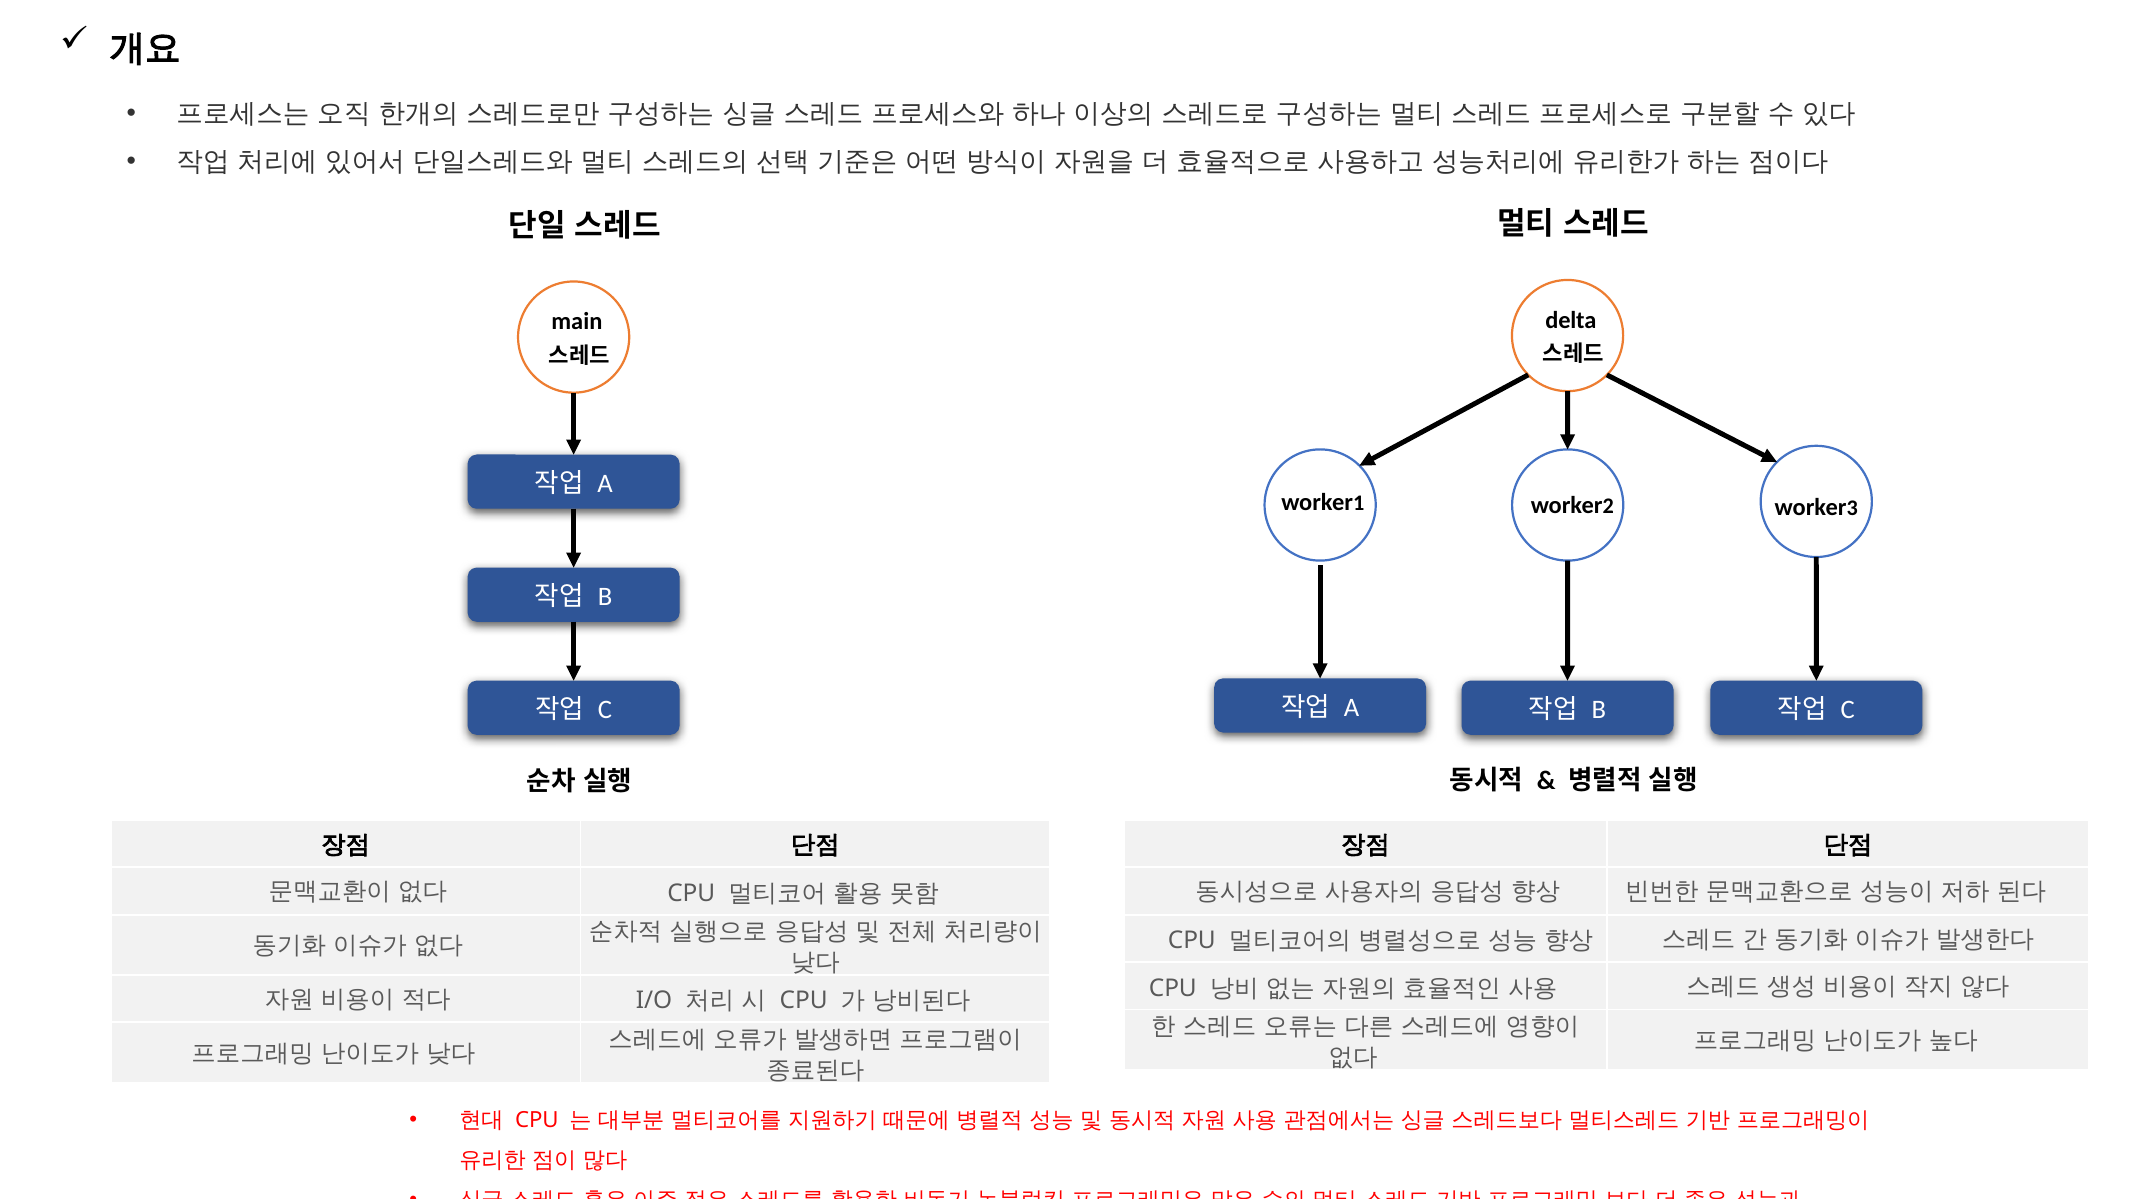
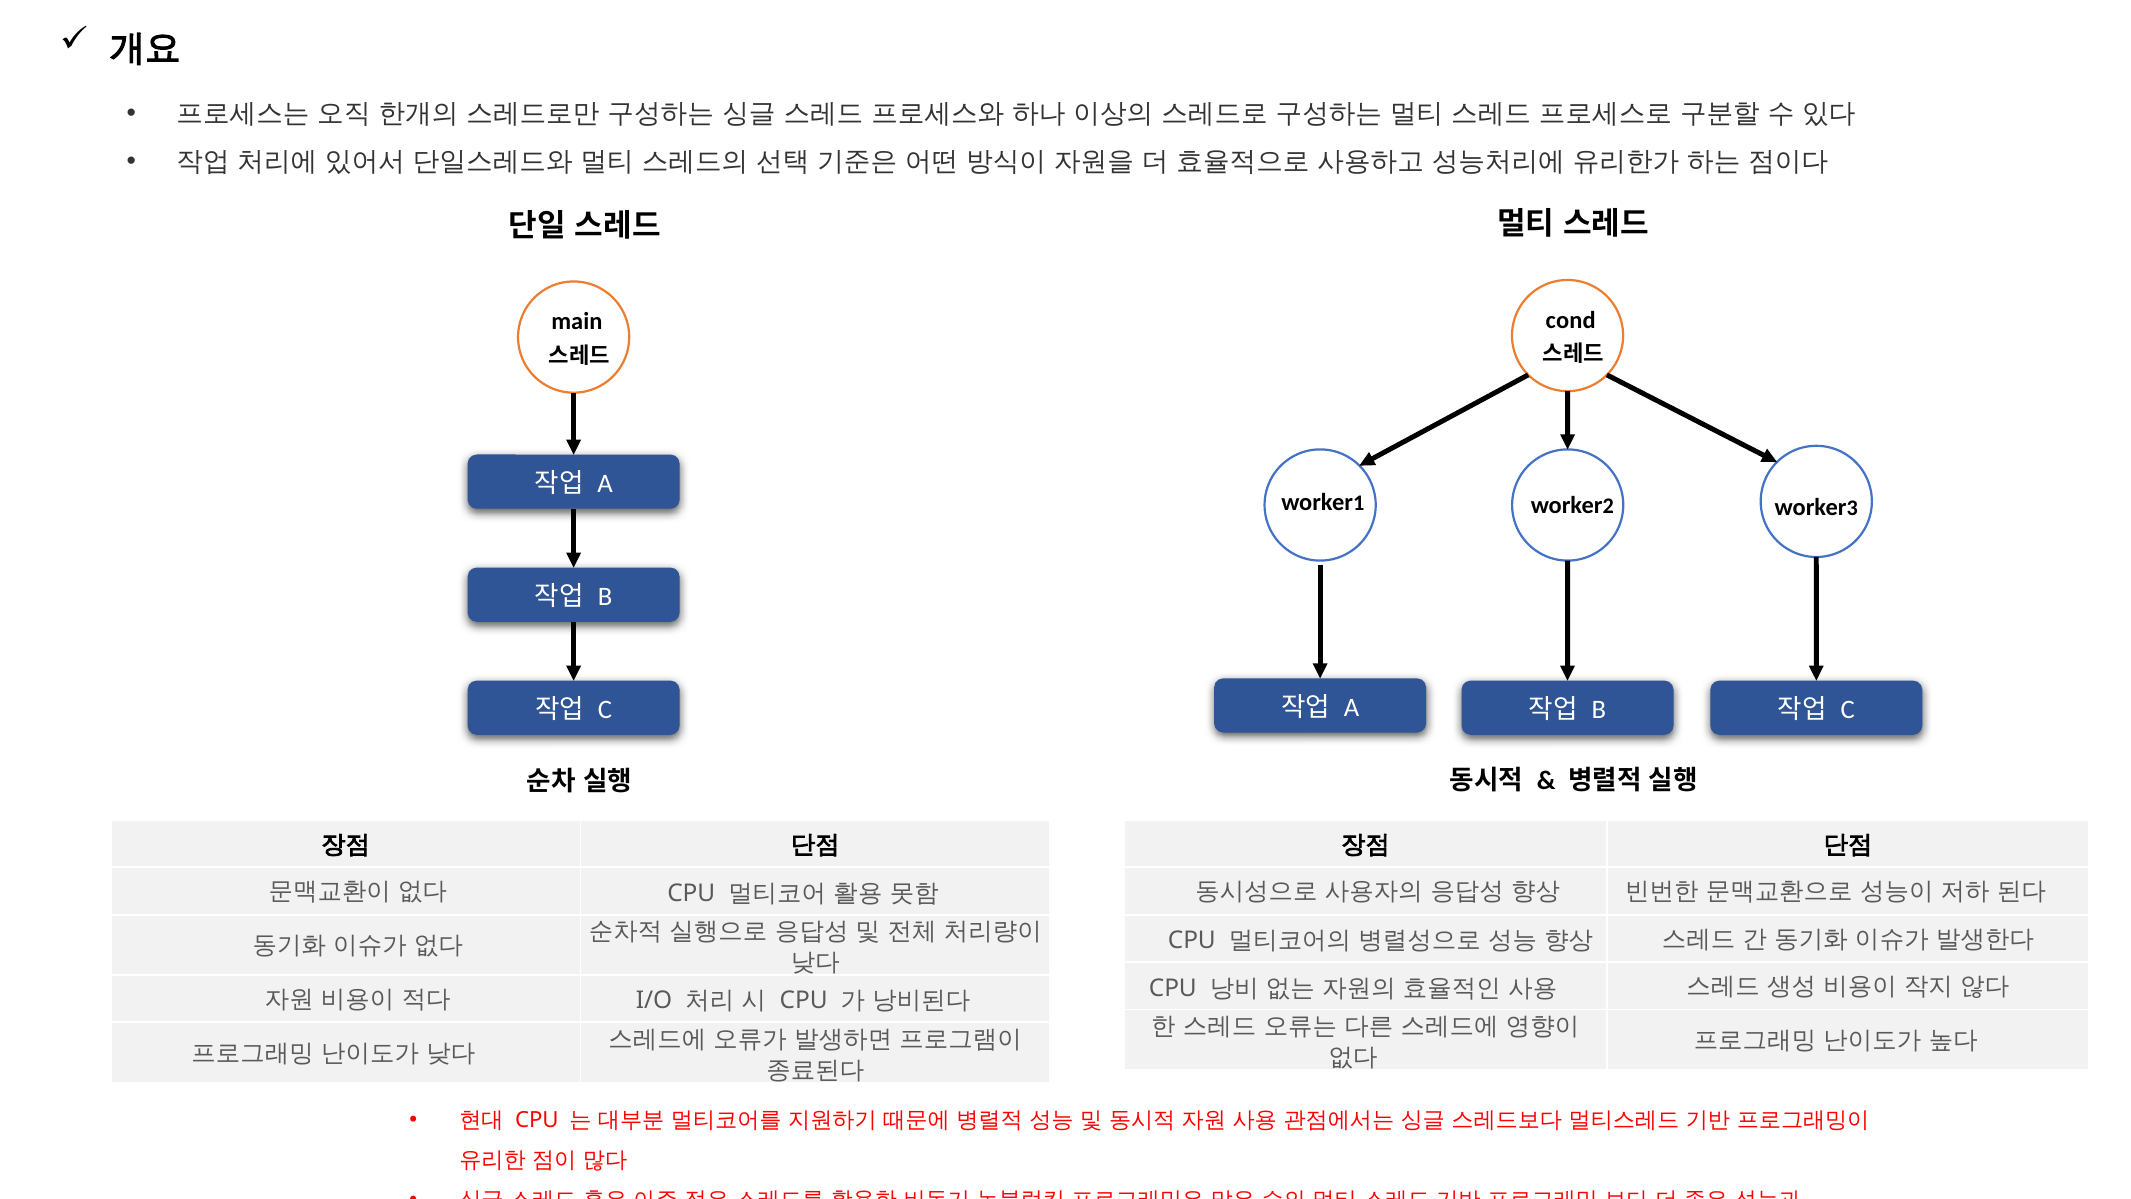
delta: delta -> cond (1571, 320)
